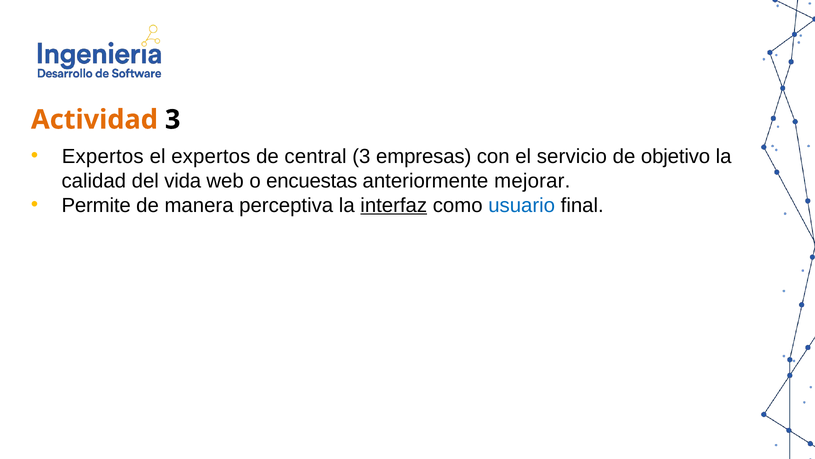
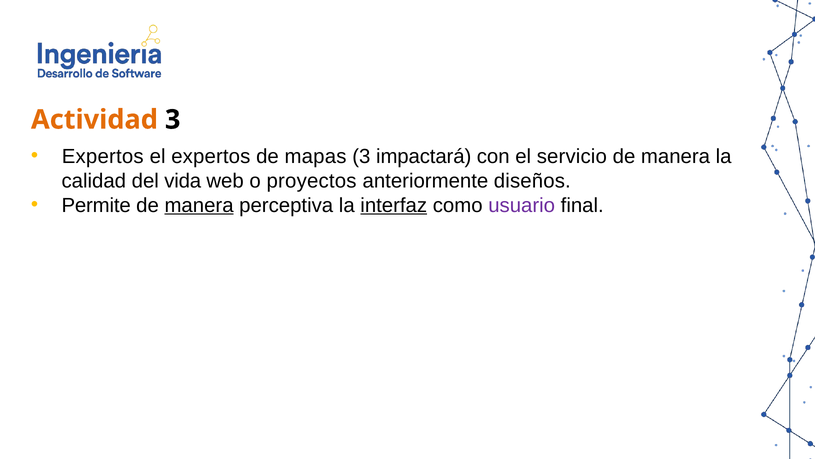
central: central -> mapas (316, 156)
empresas: empresas -> impactará (424, 156)
objetivo: objetivo -> manera (676, 156)
encuestas: encuestas -> proyectos (312, 181)
mejorar: mejorar -> diseños (532, 181)
manera underline: none -> present (199, 205)
usuario colour: blue -> purple (522, 205)
